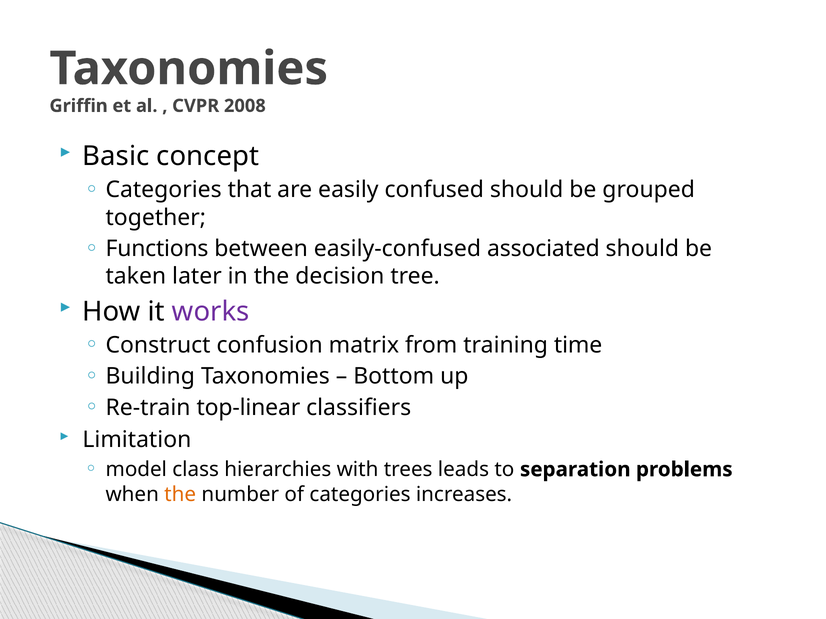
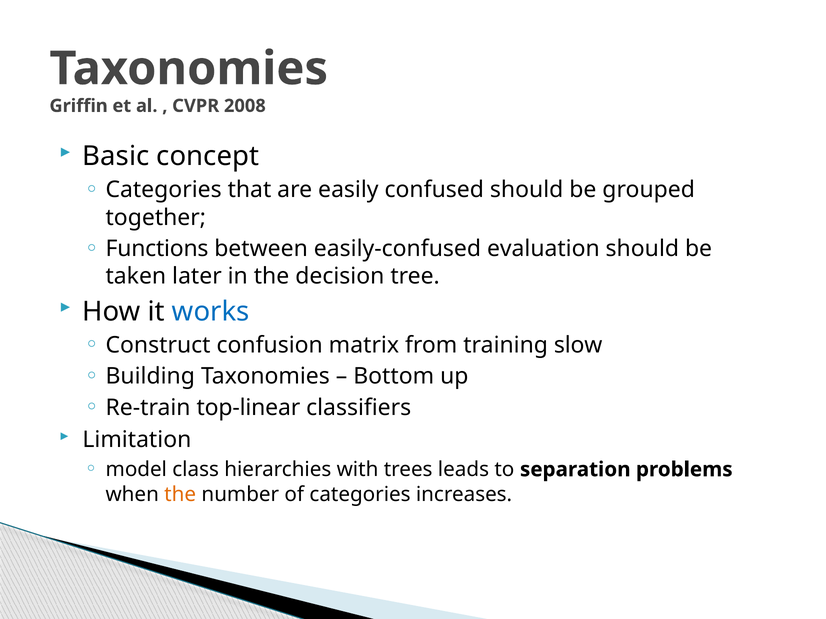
associated: associated -> evaluation (543, 249)
works colour: purple -> blue (211, 312)
time: time -> slow (578, 345)
